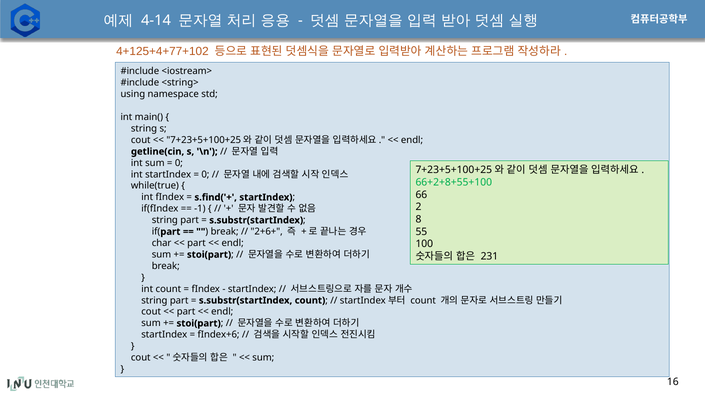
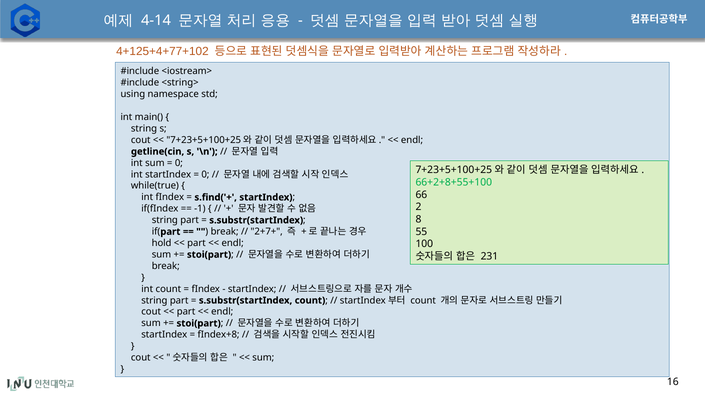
2+6+: 2+6+ -> 2+7+ (267, 232)
char: char -> hold (162, 243)
fIndex+6: fIndex+6 -> fIndex+8 (219, 335)
